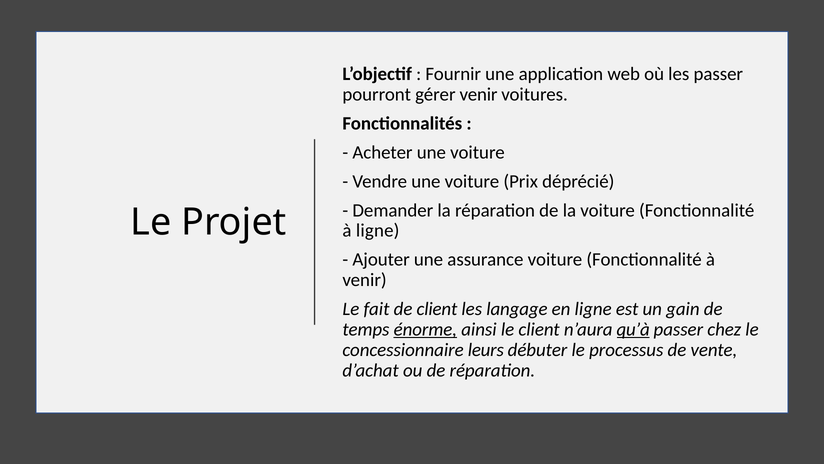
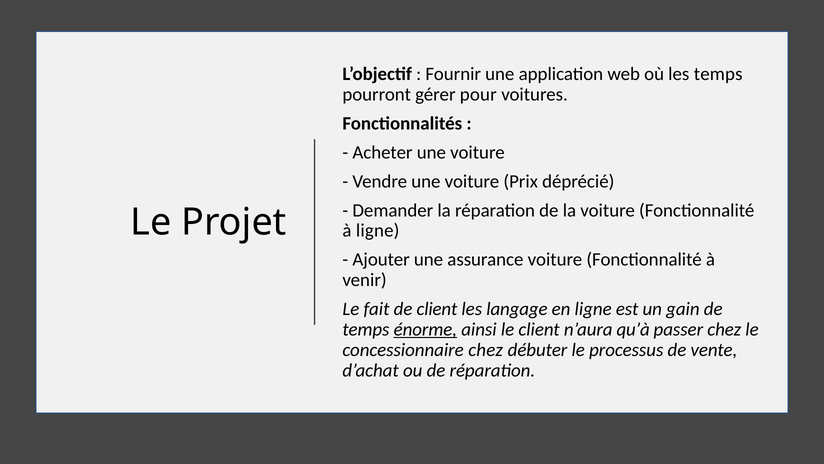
les passer: passer -> temps (718, 74)
gérer venir: venir -> pour (478, 94)
qu’à underline: present -> none (633, 329)
concessionnaire leurs: leurs -> chez (486, 350)
